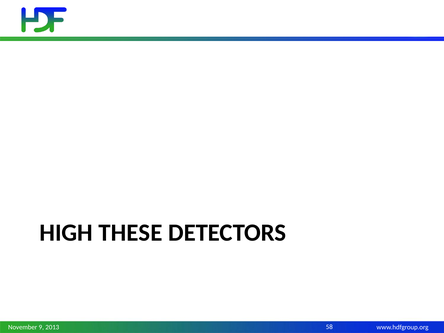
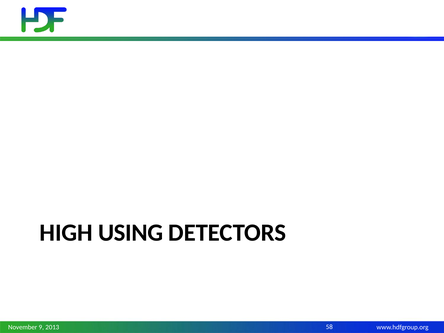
THESE: THESE -> USING (131, 233)
